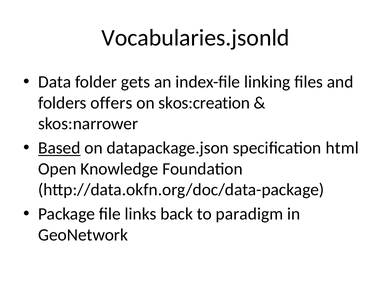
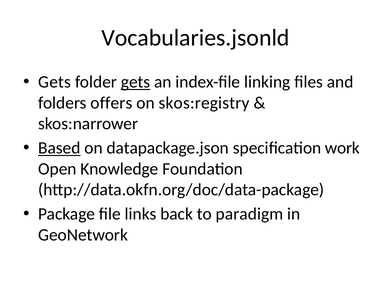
Data: Data -> Gets (55, 82)
gets underline: none -> present (136, 82)
skos:creation: skos:creation -> skos:registry (204, 103)
html: html -> work (342, 148)
